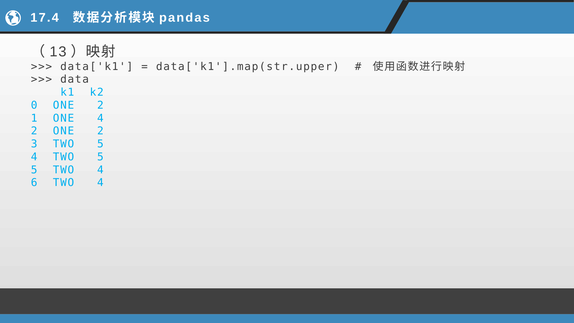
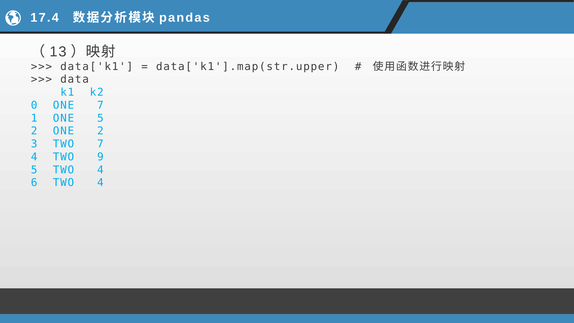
0 ONE 2: 2 -> 7 (100, 105)
ONE 4: 4 -> 5 (100, 118)
3 TWO 5: 5 -> 7 (100, 144)
4 TWO 5: 5 -> 9 (100, 157)
